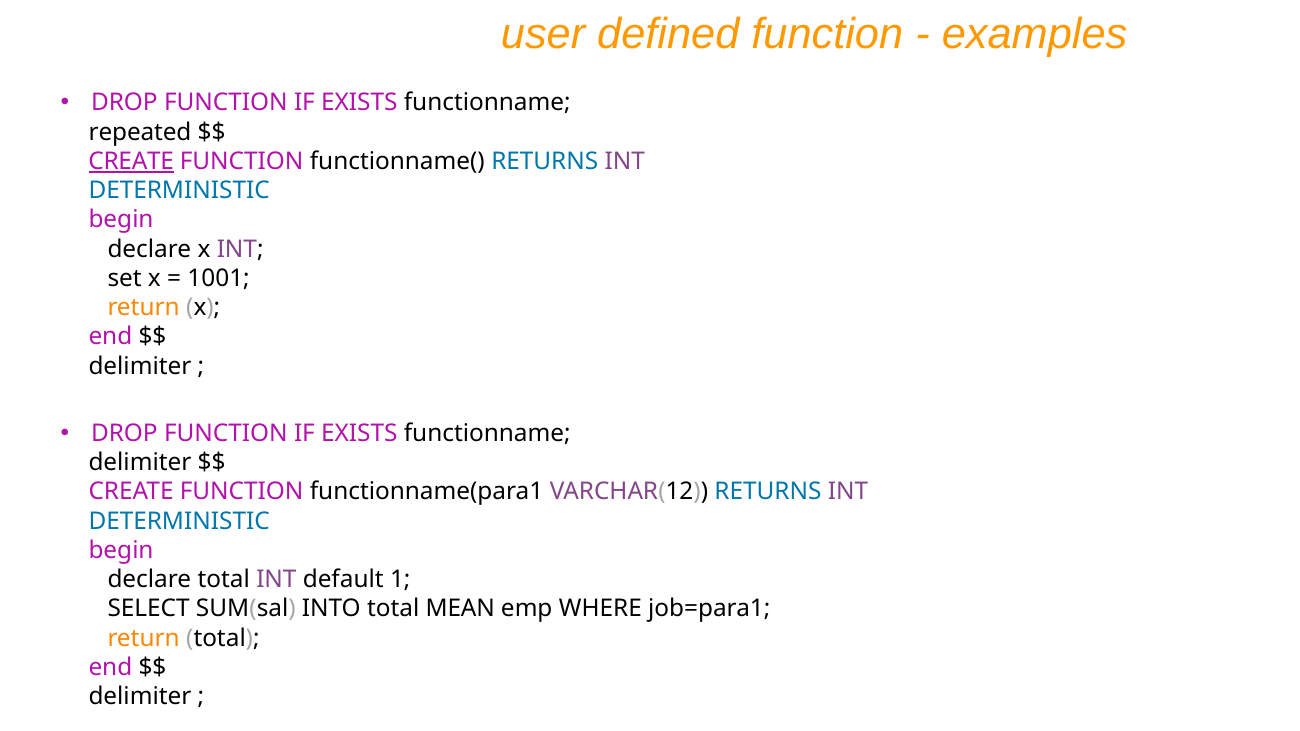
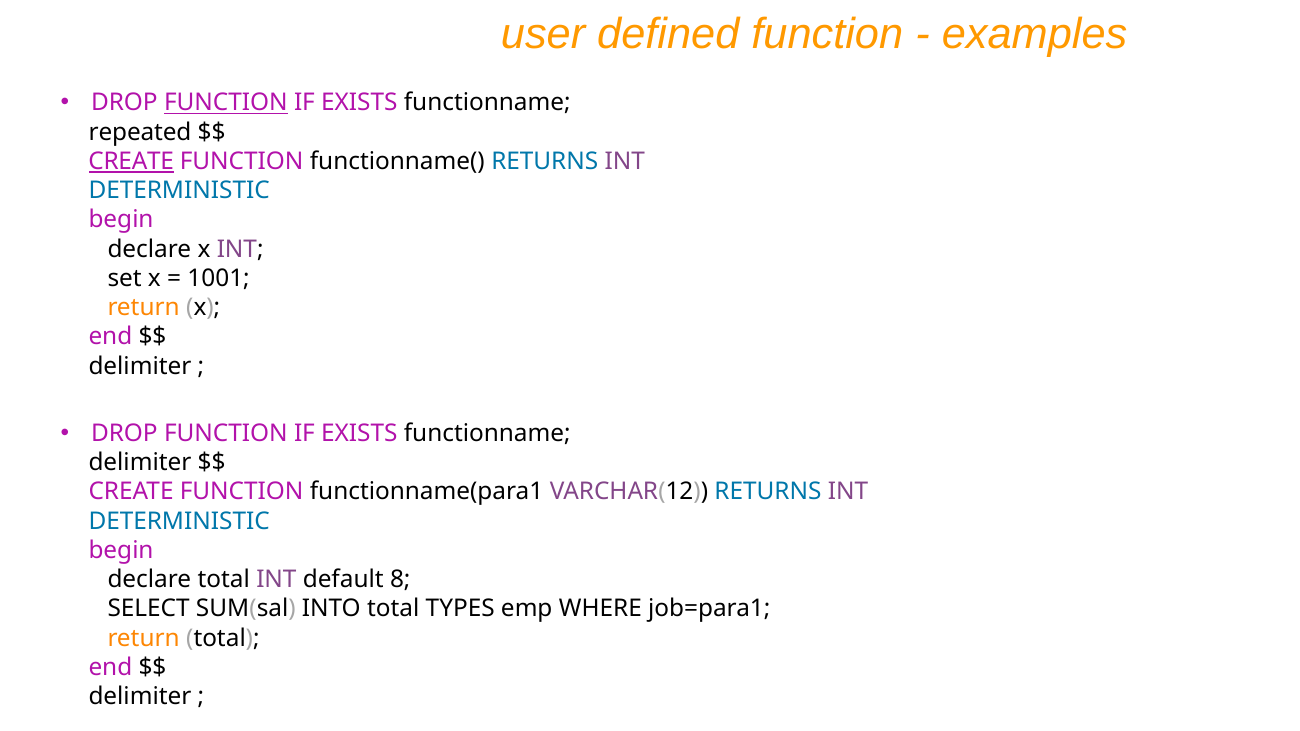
FUNCTION underline: none -> present (226, 103)
1: 1 -> 8 (400, 580)
MEAN: MEAN -> TYPES (460, 609)
